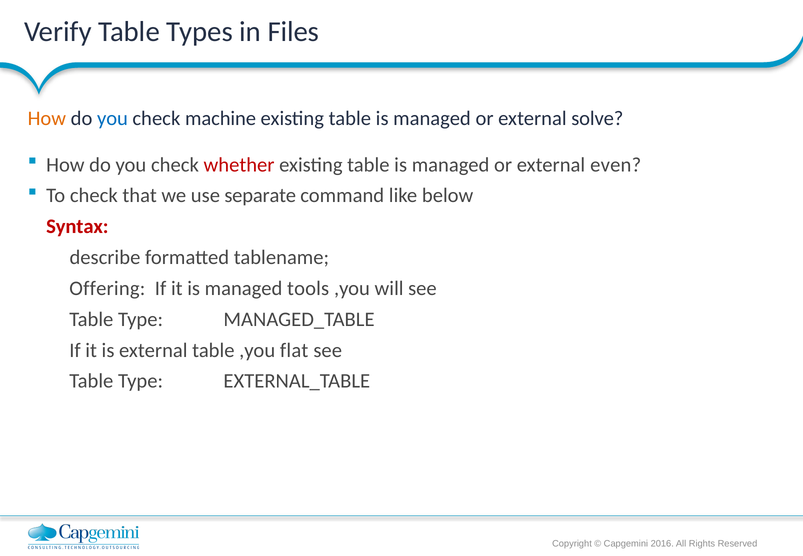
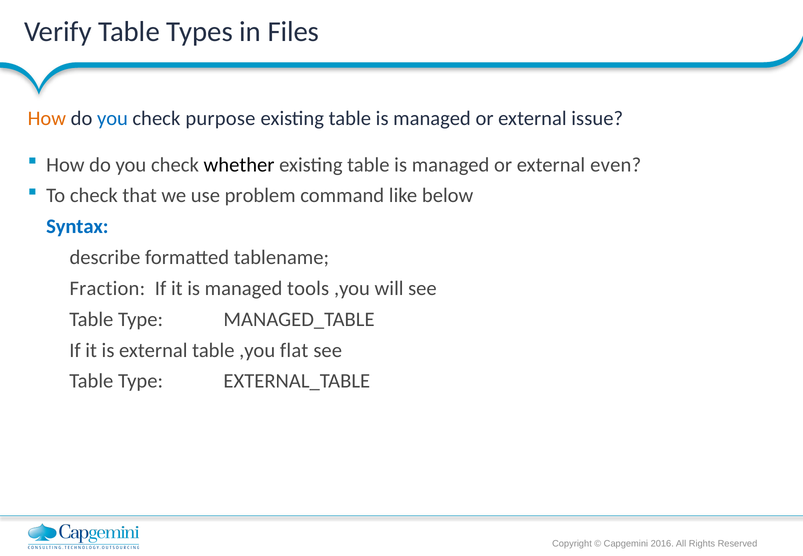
machine: machine -> purpose (220, 118)
solve: solve -> issue (597, 118)
whether colour: red -> black (239, 165)
separate: separate -> problem (260, 196)
Syntax colour: red -> blue (77, 227)
Offering: Offering -> Fraction (107, 288)
